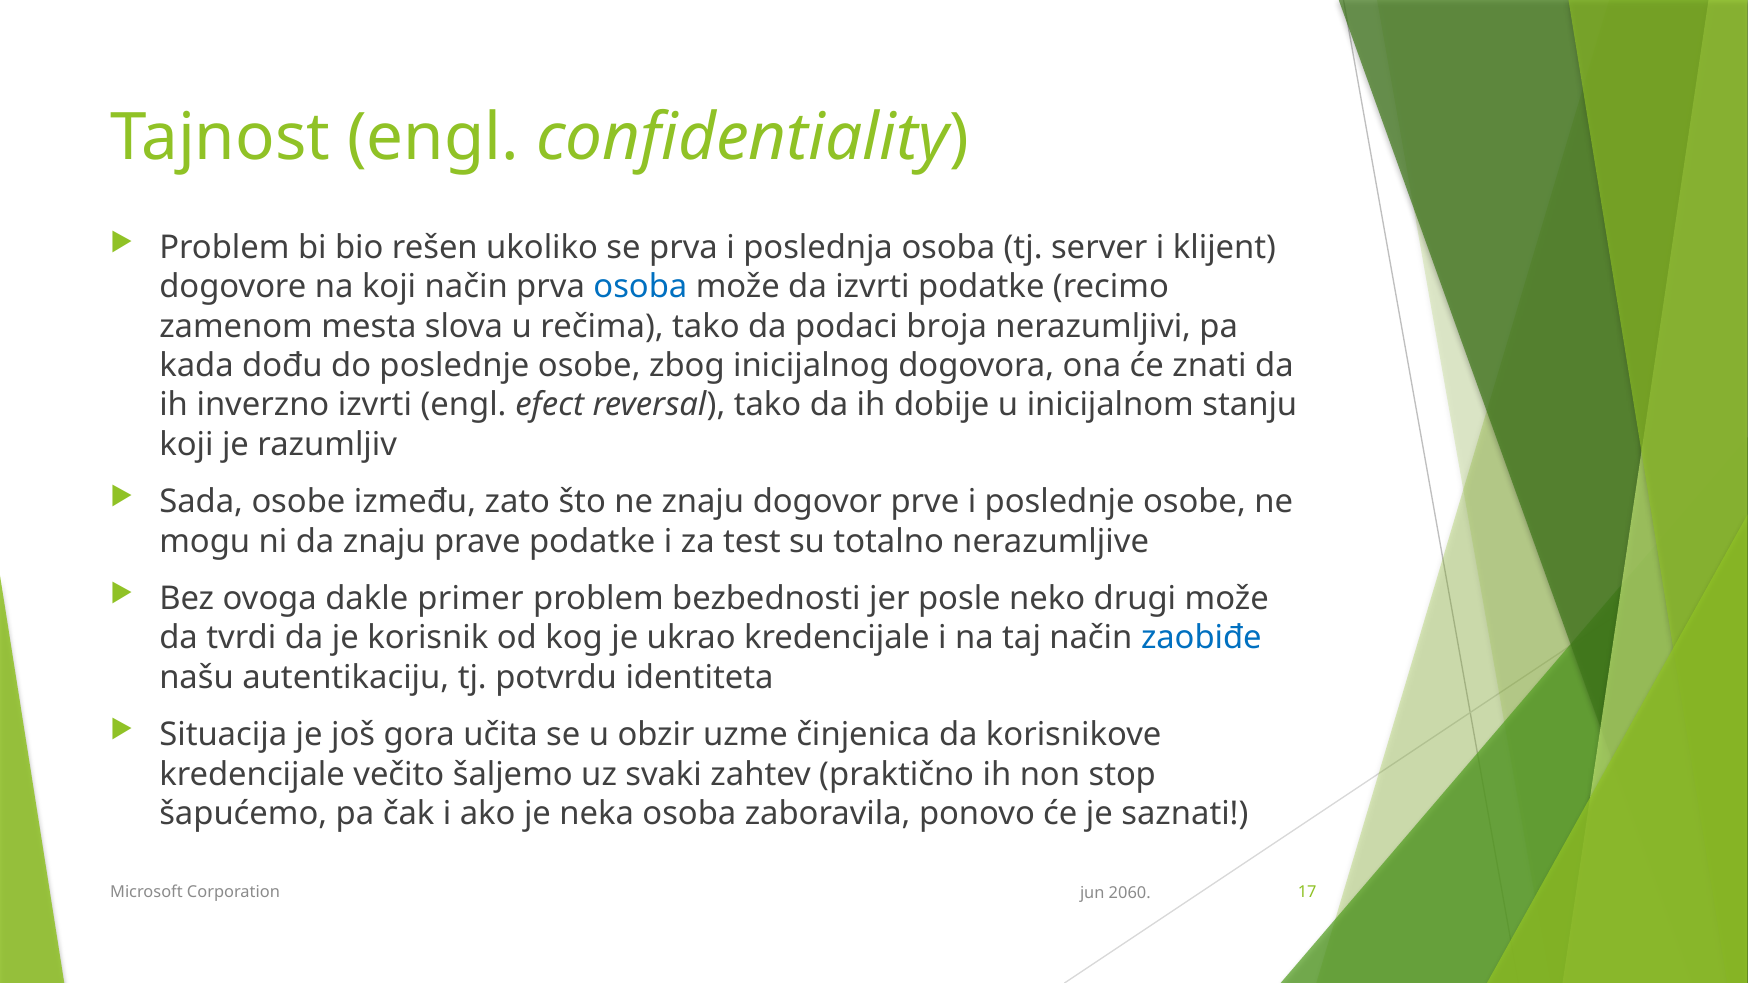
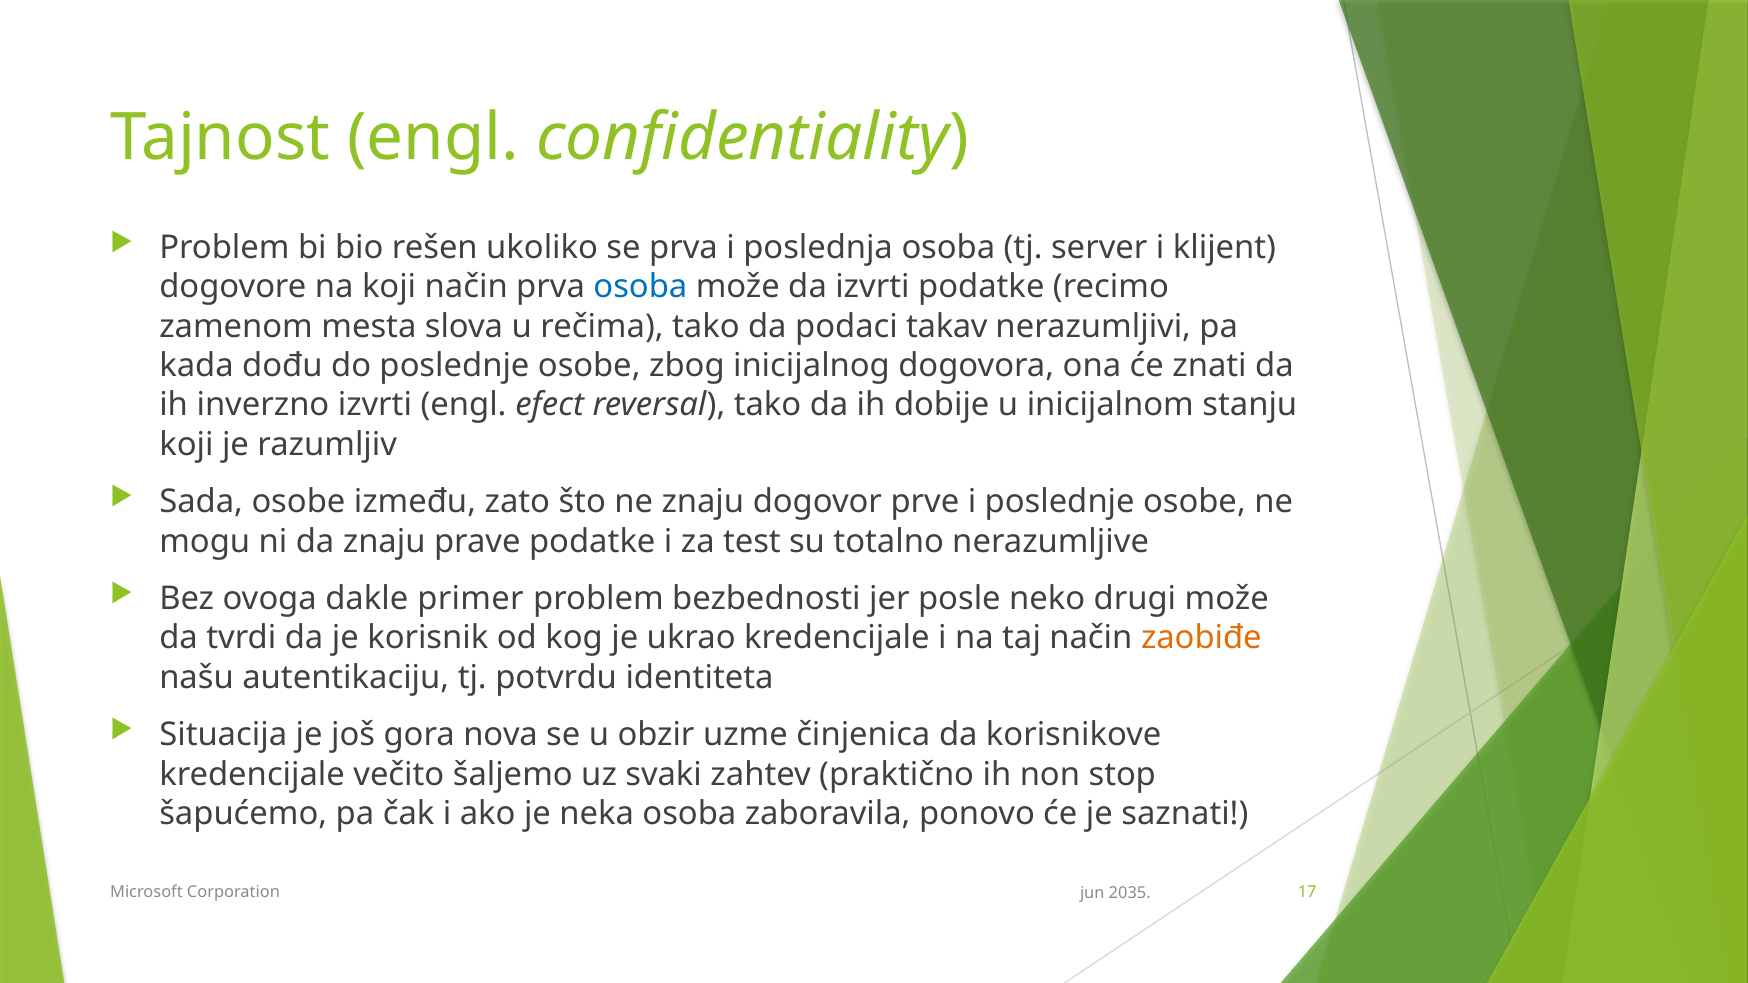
broja: broja -> takav (947, 326)
zaobiđe colour: blue -> orange (1201, 638)
učita: učita -> nova (501, 735)
2060: 2060 -> 2035 (1130, 893)
